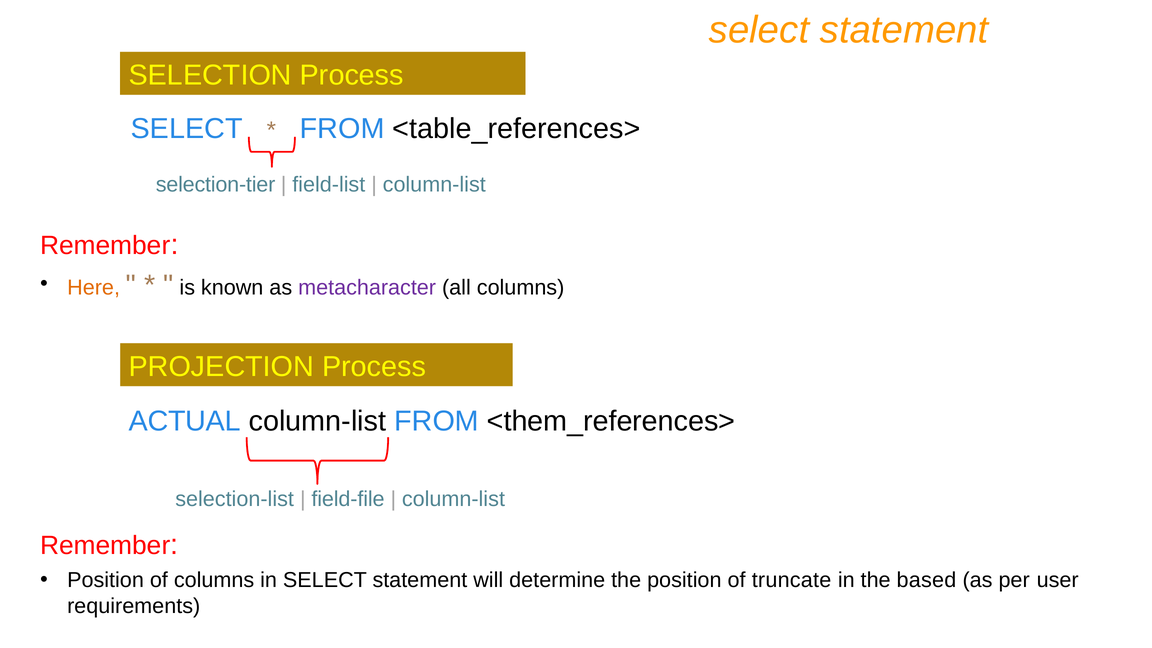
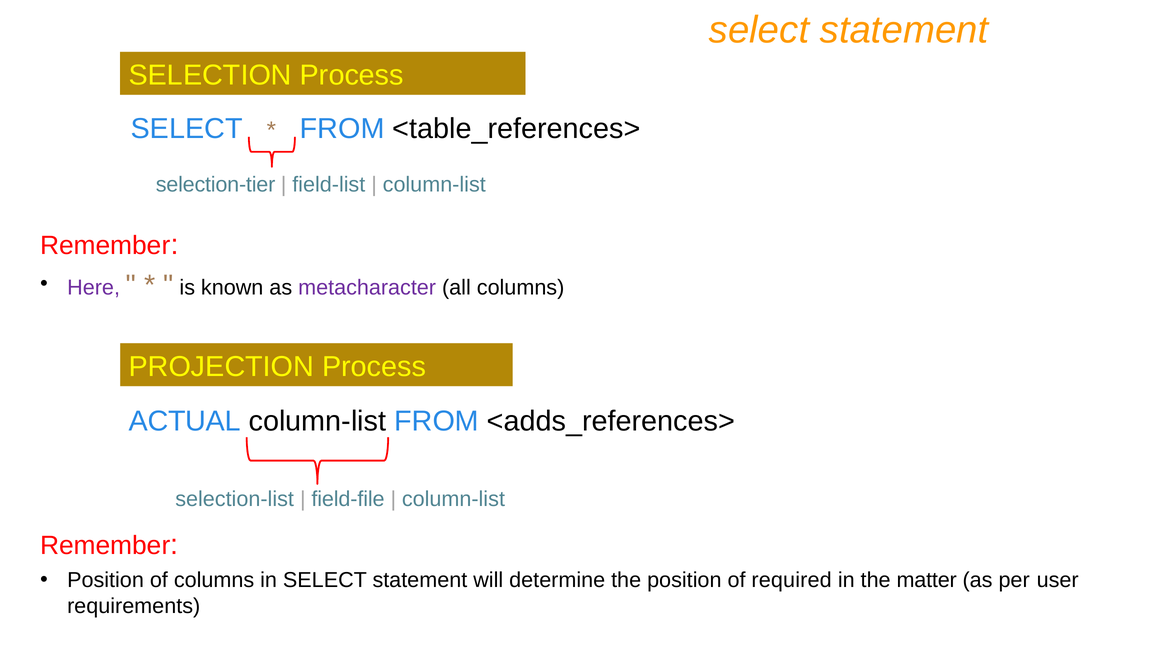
Here colour: orange -> purple (94, 287)
<them_references>: <them_references> -> <adds_references> (611, 421)
truncate: truncate -> required (792, 580)
based: based -> matter (927, 580)
